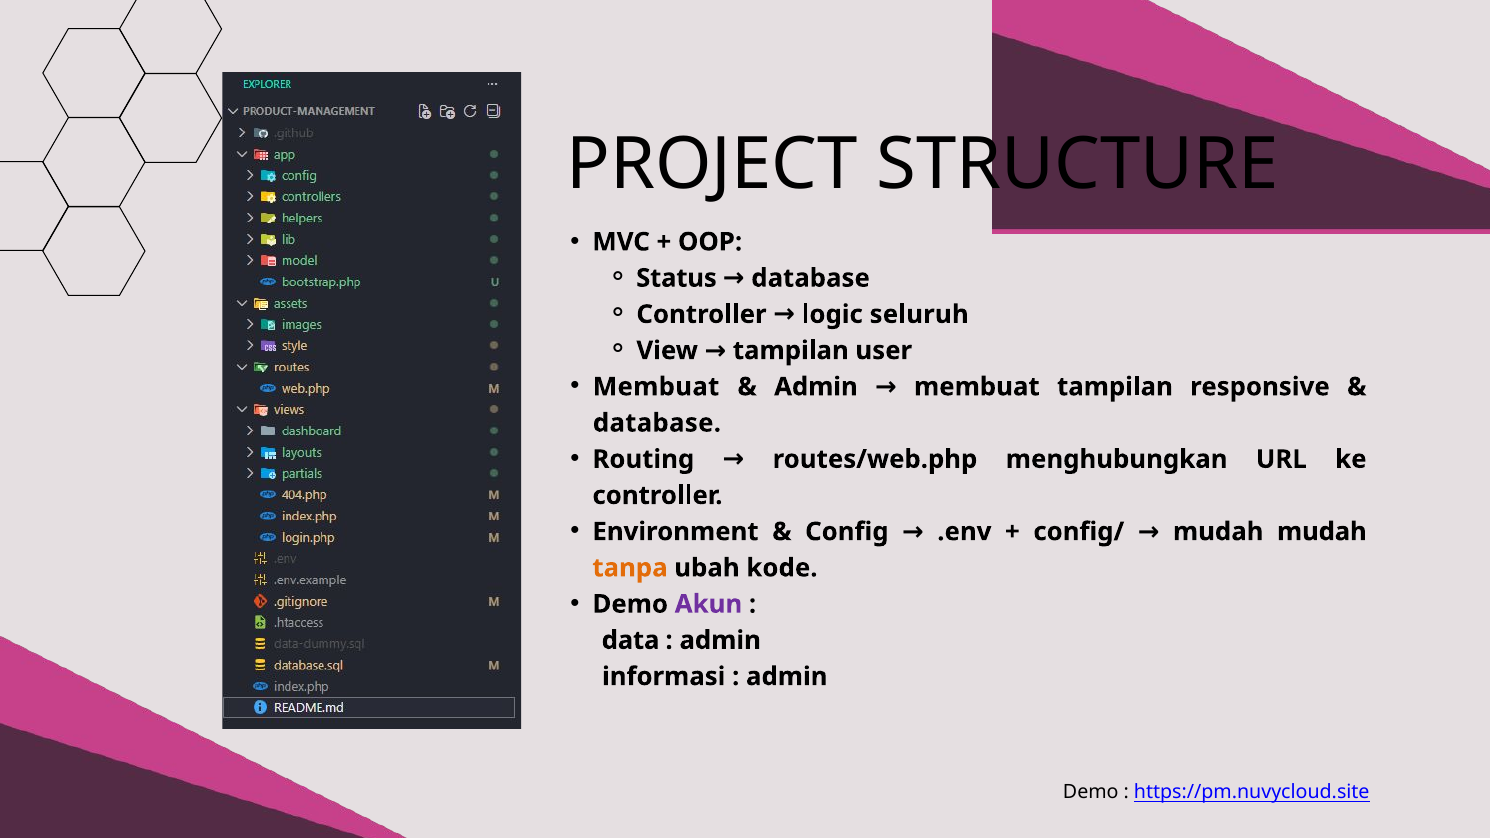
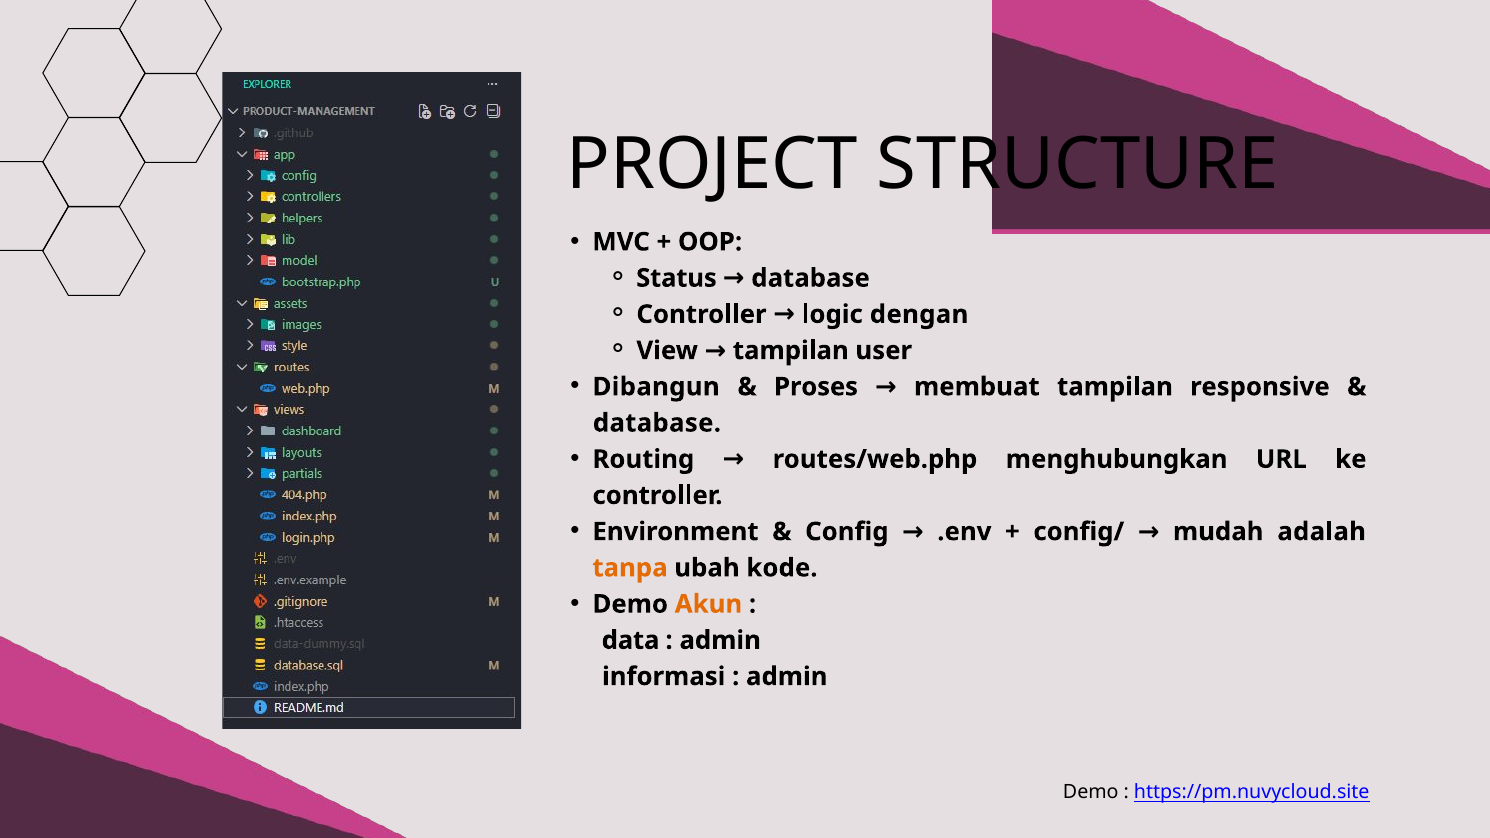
seluruh: seluruh -> dengan (919, 314)
Membuat: Membuat -> Dibangun (656, 387)
Admin: Admin -> Proses (816, 387)
mudah mudah: mudah -> adalah (1322, 532)
Akun colour: purple -> orange (708, 604)
